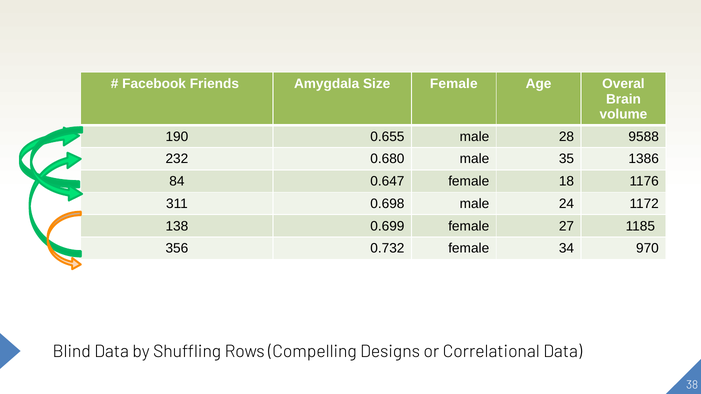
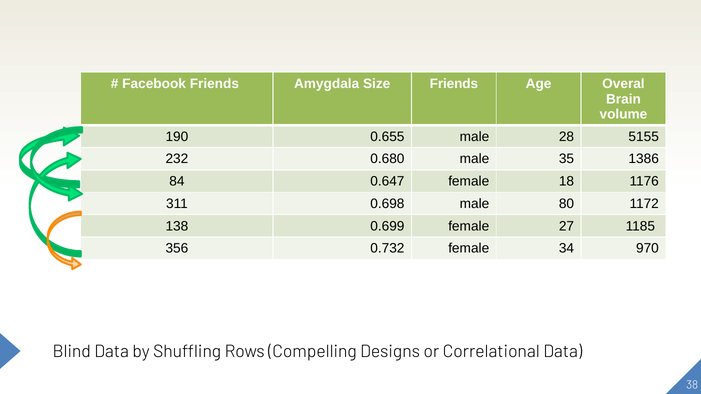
Size Female: Female -> Friends (454, 84)
9588: 9588 -> 5155 (644, 137)
24: 24 -> 80 (566, 204)
